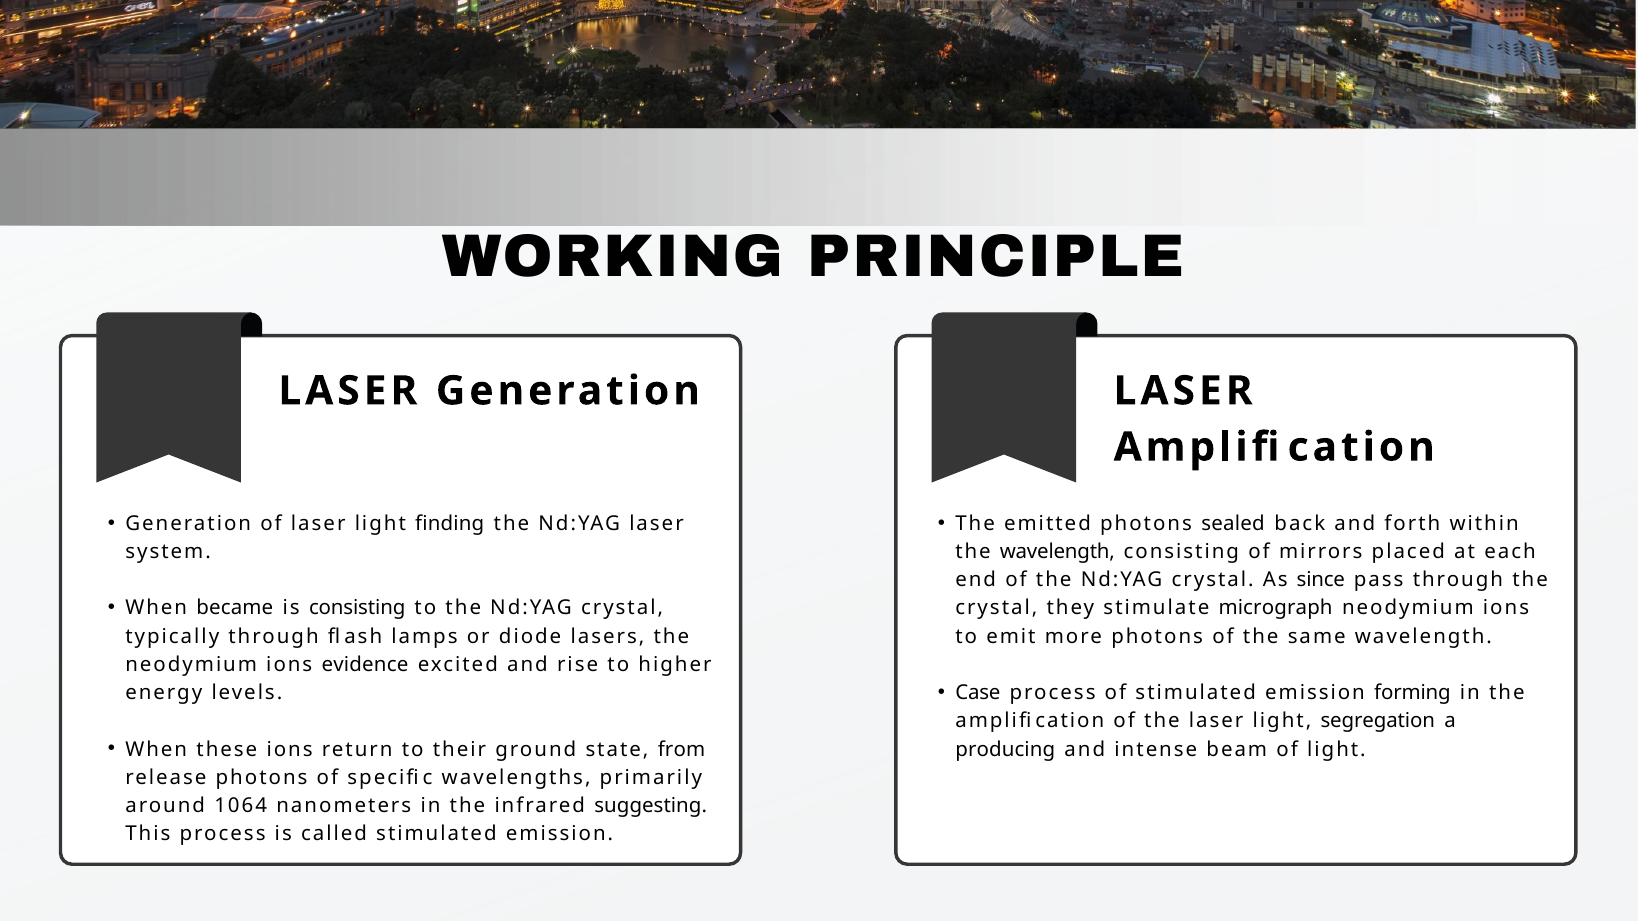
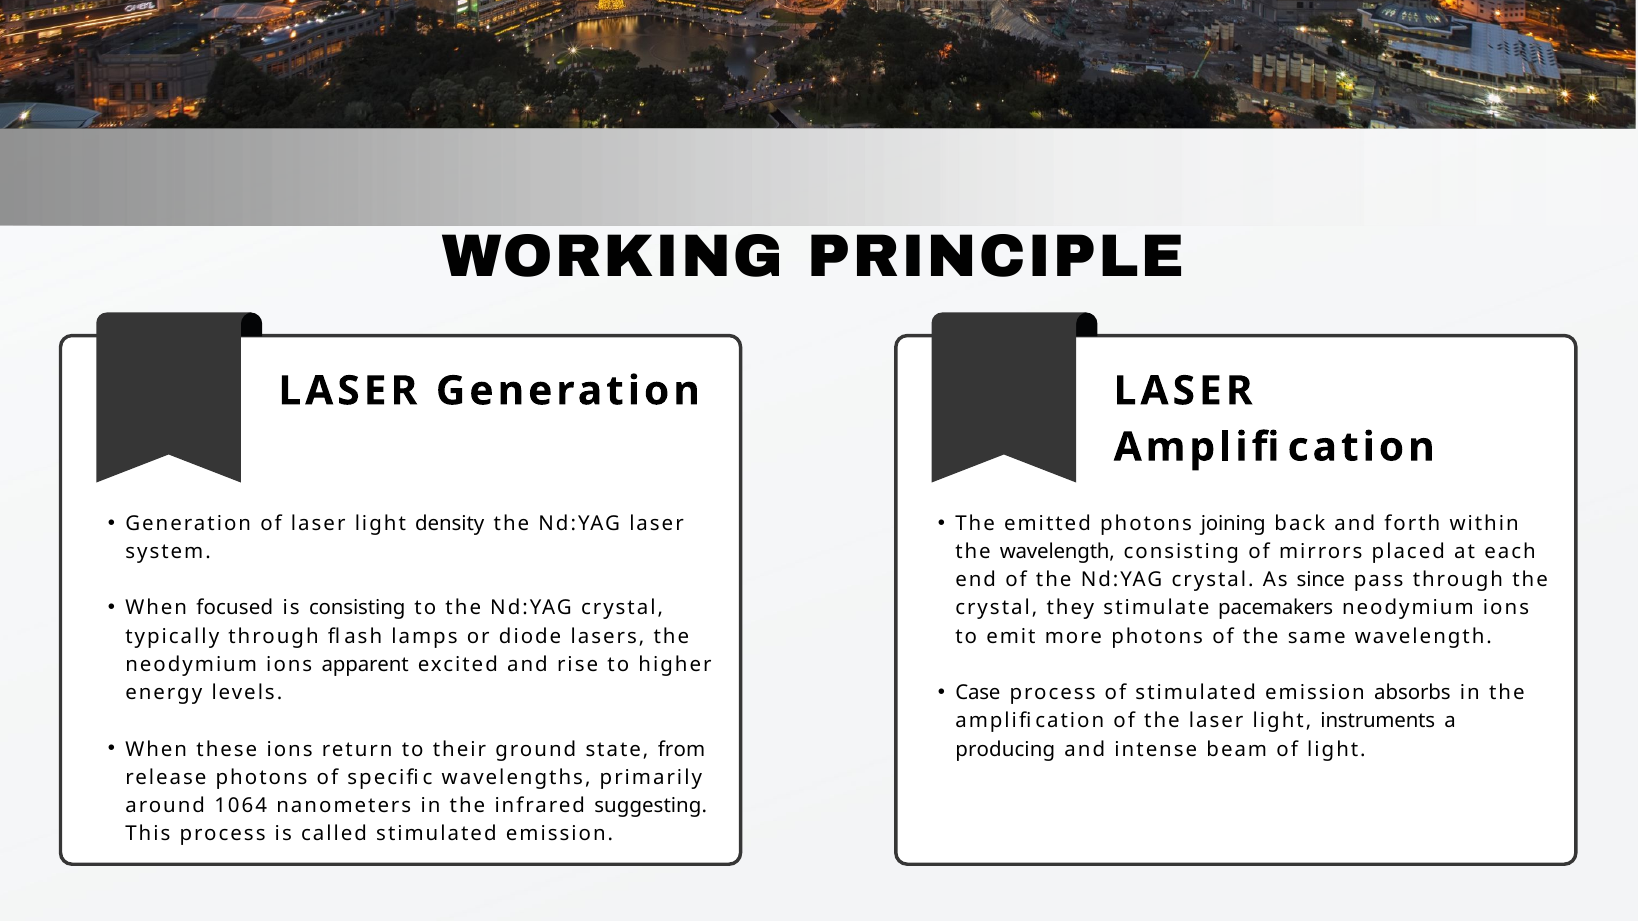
finding: finding -> density (450, 524)
sealed: sealed -> joining (1233, 524)
became: became -> focused (235, 608)
micrograph: micrograph -> pacemakers (1276, 608)
evidence: evidence -> apparent (365, 665)
forming: forming -> absorbs (1412, 693)
segregation: segregation -> instruments (1378, 721)
